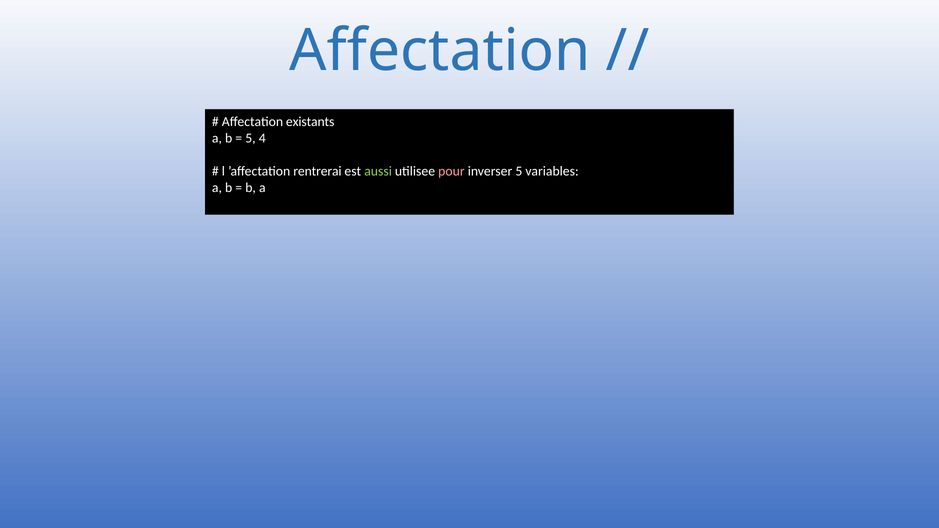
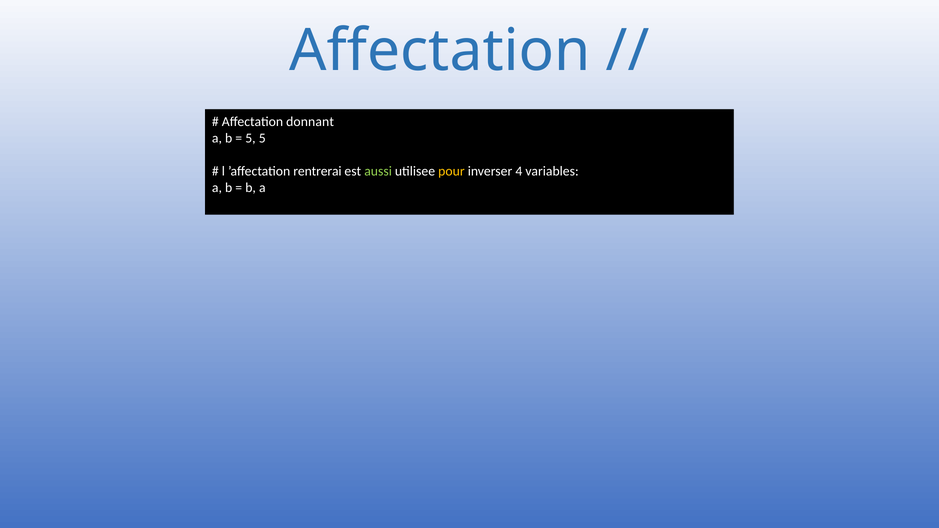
existants: existants -> donnant (310, 122)
5 4: 4 -> 5 (262, 138)
pour colour: pink -> yellow (451, 171)
inverser 5: 5 -> 4 (519, 171)
